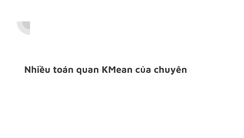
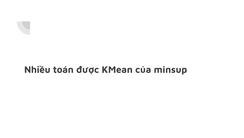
quan: quan -> được (88, 69)
chuyên: chuyên -> minsup (170, 69)
